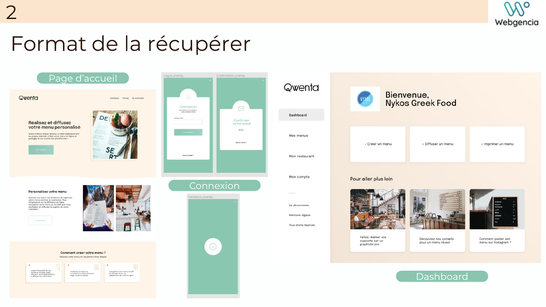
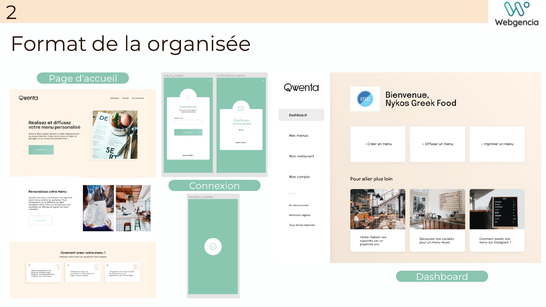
récupérer: récupérer -> organisée (199, 44)
